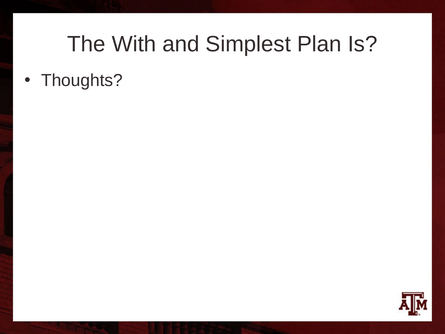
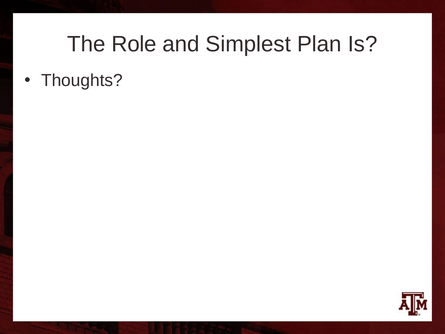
With: With -> Role (134, 44)
